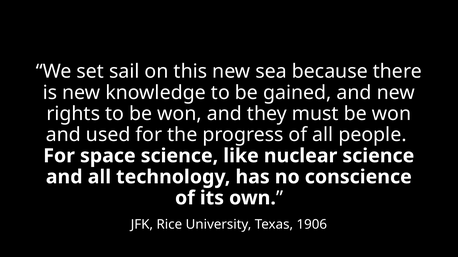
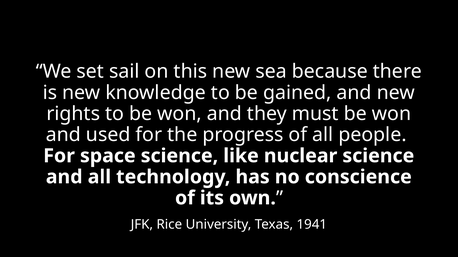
1906: 1906 -> 1941 (312, 225)
